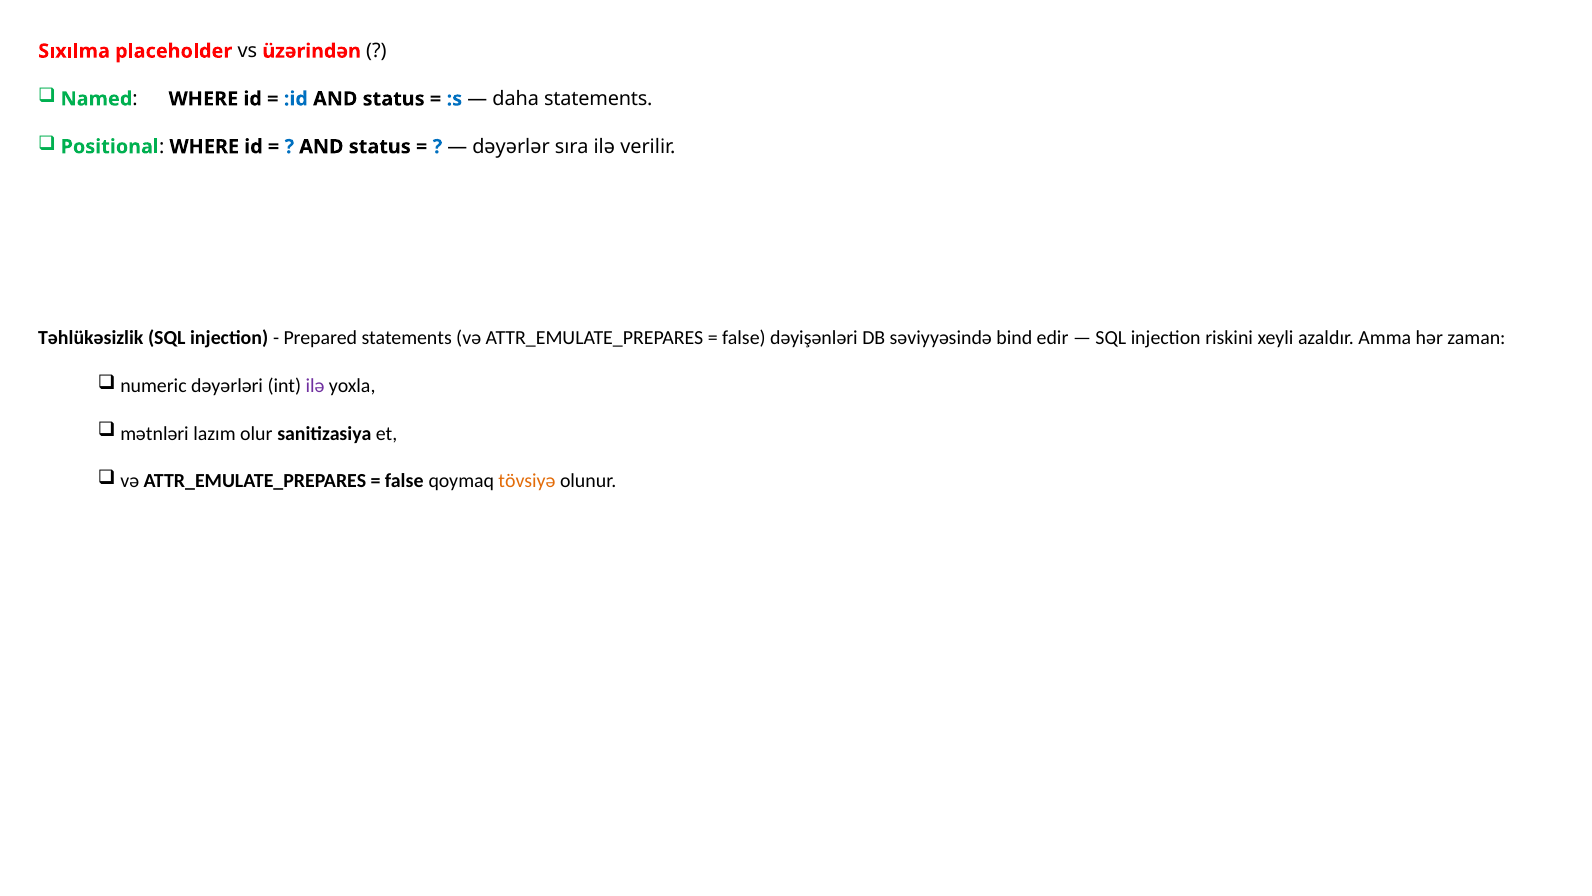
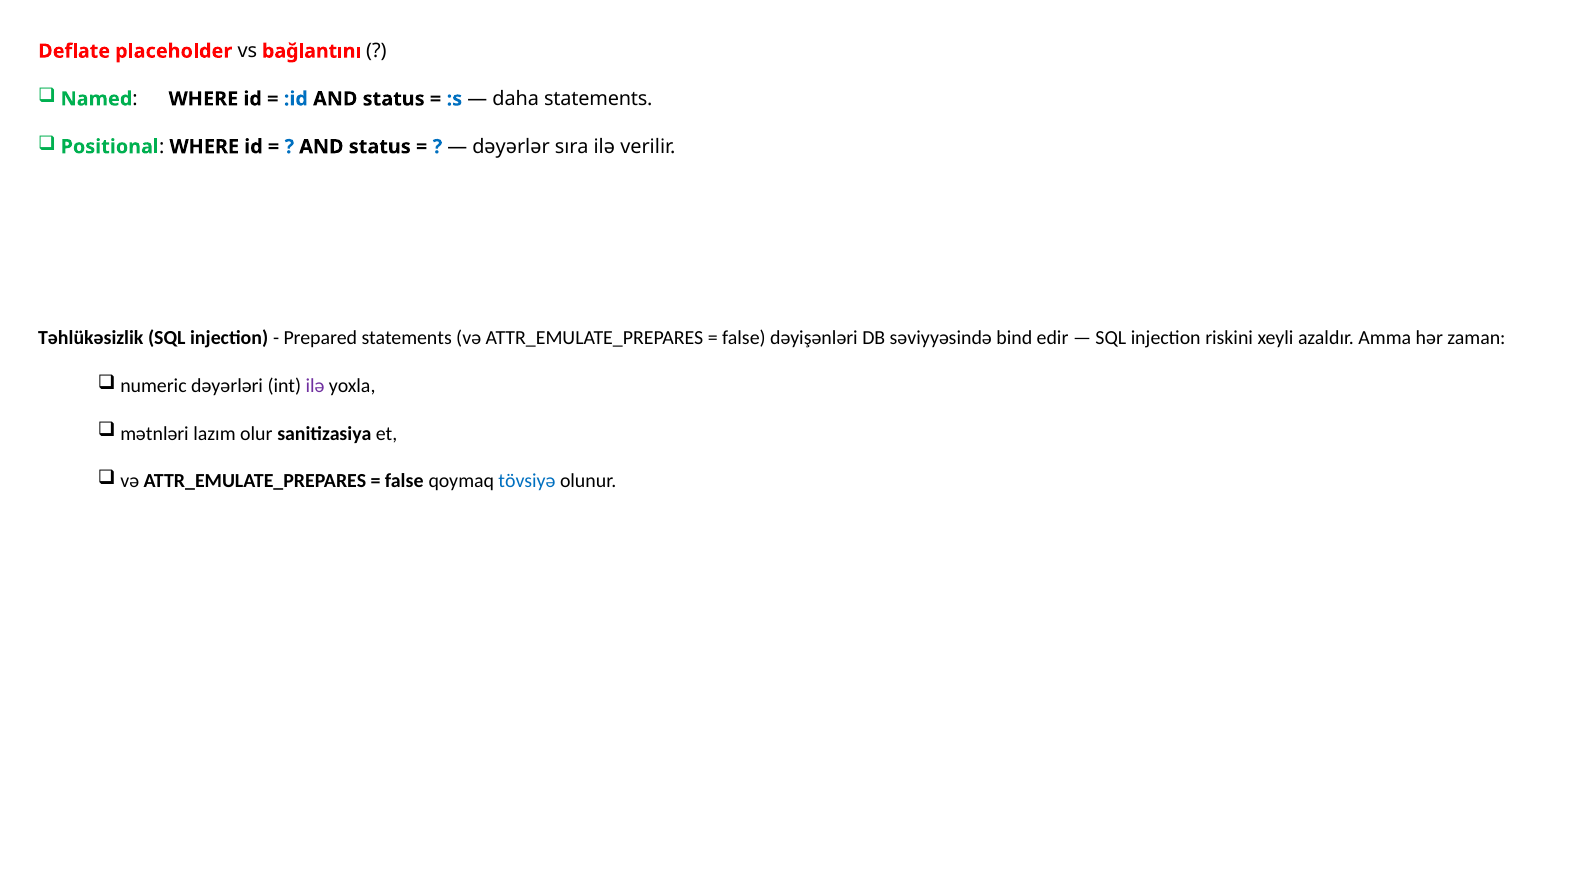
Sıxılma: Sıxılma -> Deflate (74, 51)
üzərindən: üzərindən -> bağlantını (312, 51)
tövsiyə colour: orange -> blue (527, 481)
